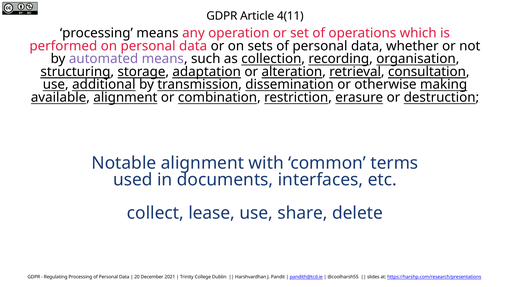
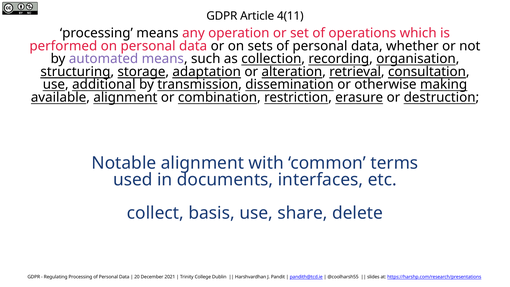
lease: lease -> basis (212, 213)
